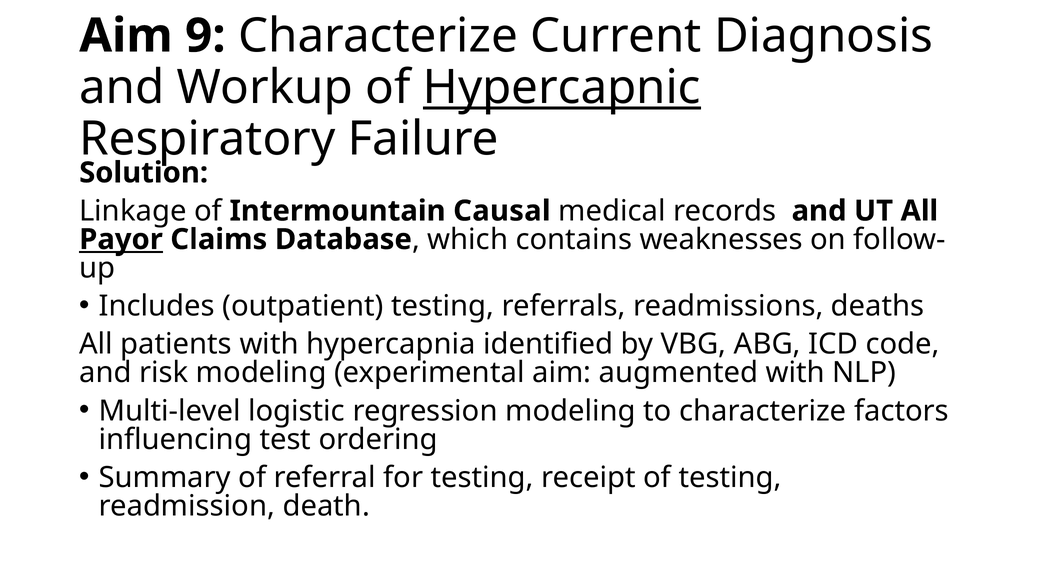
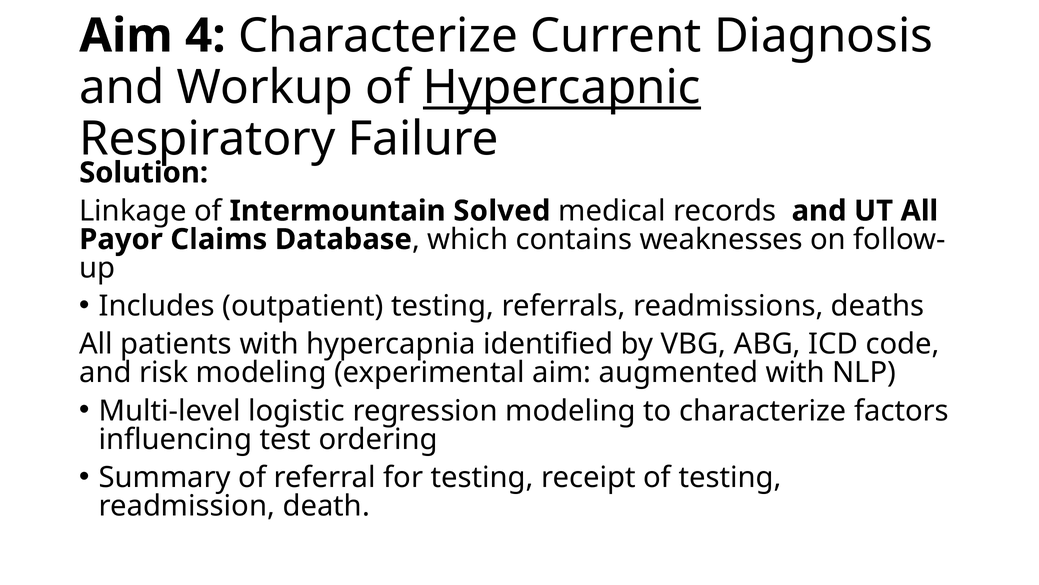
9: 9 -> 4 (205, 36)
Causal: Causal -> Solved (502, 211)
Payor underline: present -> none (121, 239)
